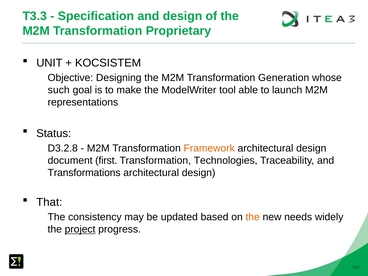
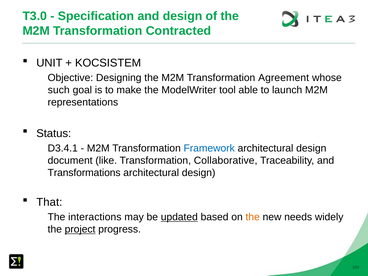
T3.3: T3.3 -> T3.0 (35, 16)
Proprietary: Proprietary -> Contracted (178, 31)
Generation: Generation -> Agreement (284, 78)
D3.2.8: D3.2.8 -> D3.4.1 (63, 148)
Framework colour: orange -> blue (209, 148)
first: first -> like (106, 160)
Technologies: Technologies -> Collaborative (226, 160)
consistency: consistency -> interactions (95, 217)
updated underline: none -> present (179, 217)
